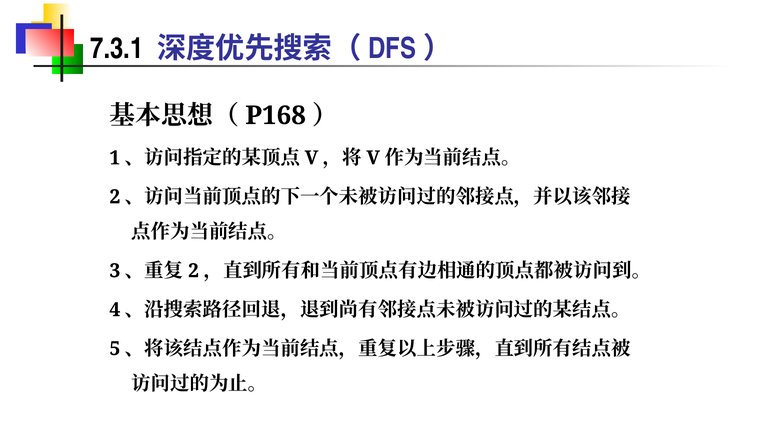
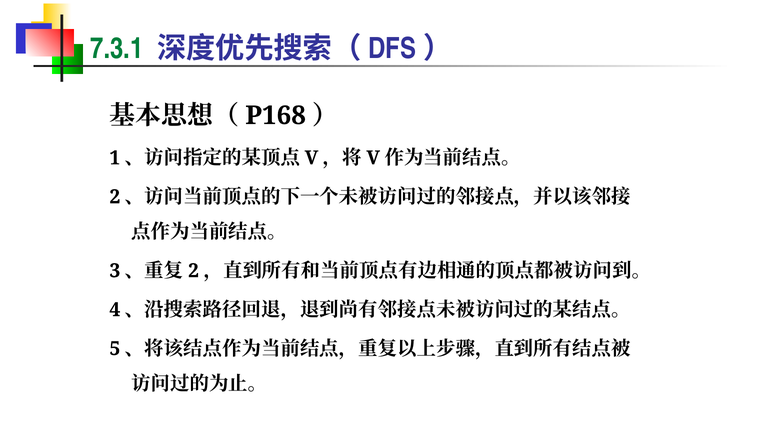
7.3.1 colour: black -> green (117, 49)
